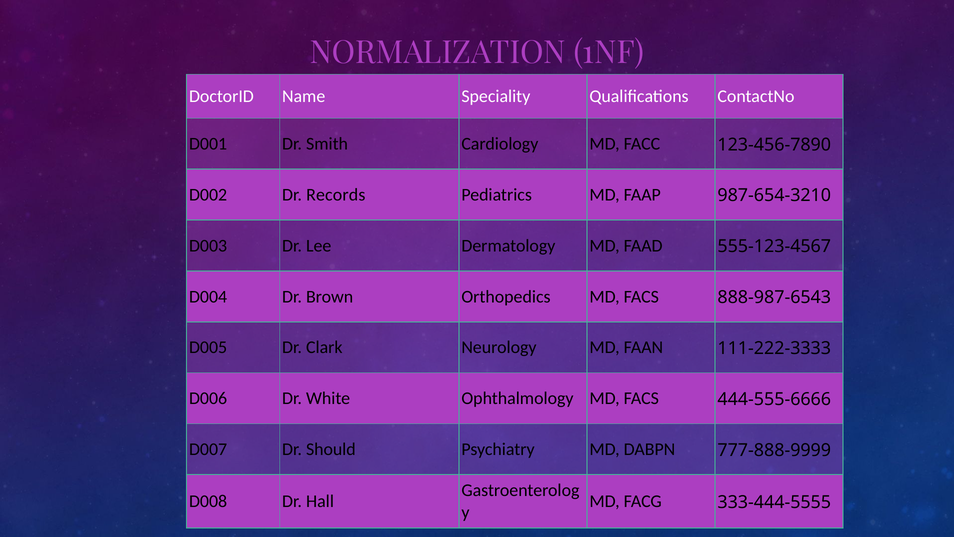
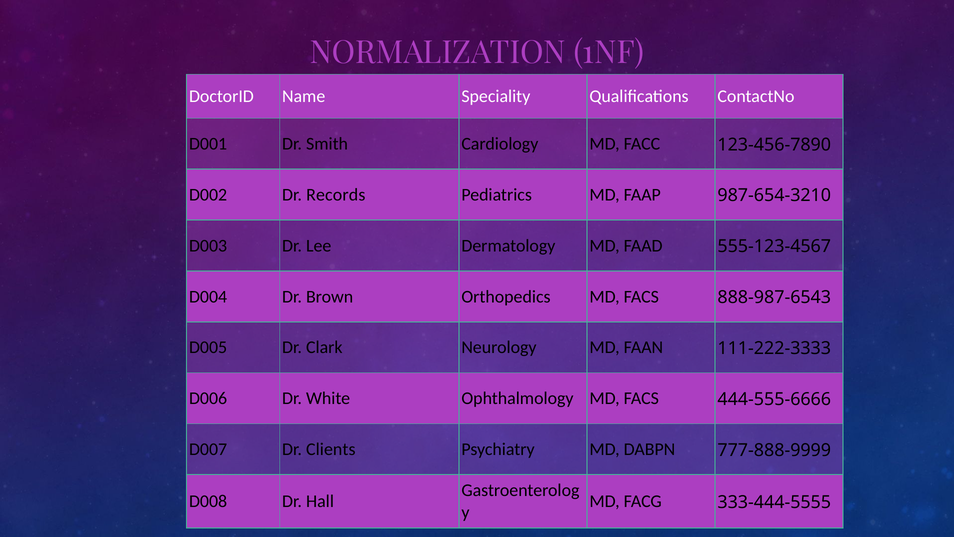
Should: Should -> Clients (331, 449)
